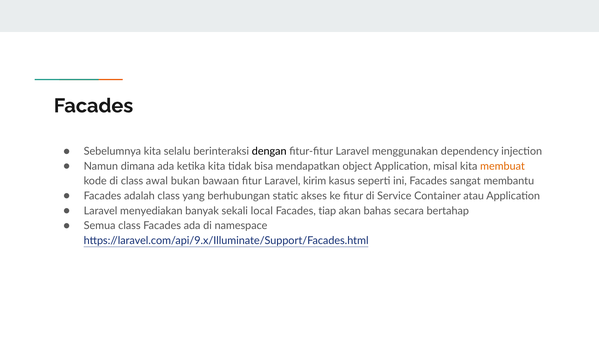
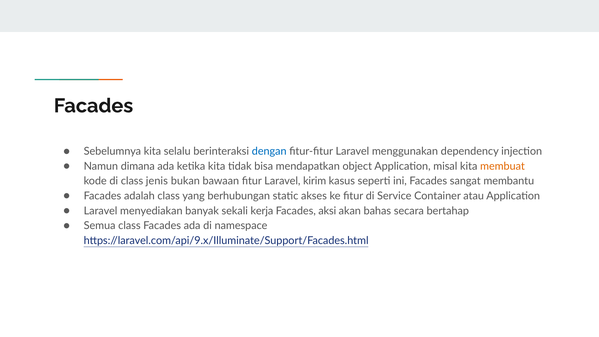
dengan colour: black -> blue (269, 151)
awal: awal -> jenis (157, 181)
local: local -> kerja (262, 211)
tiap: tiap -> aksi (327, 211)
